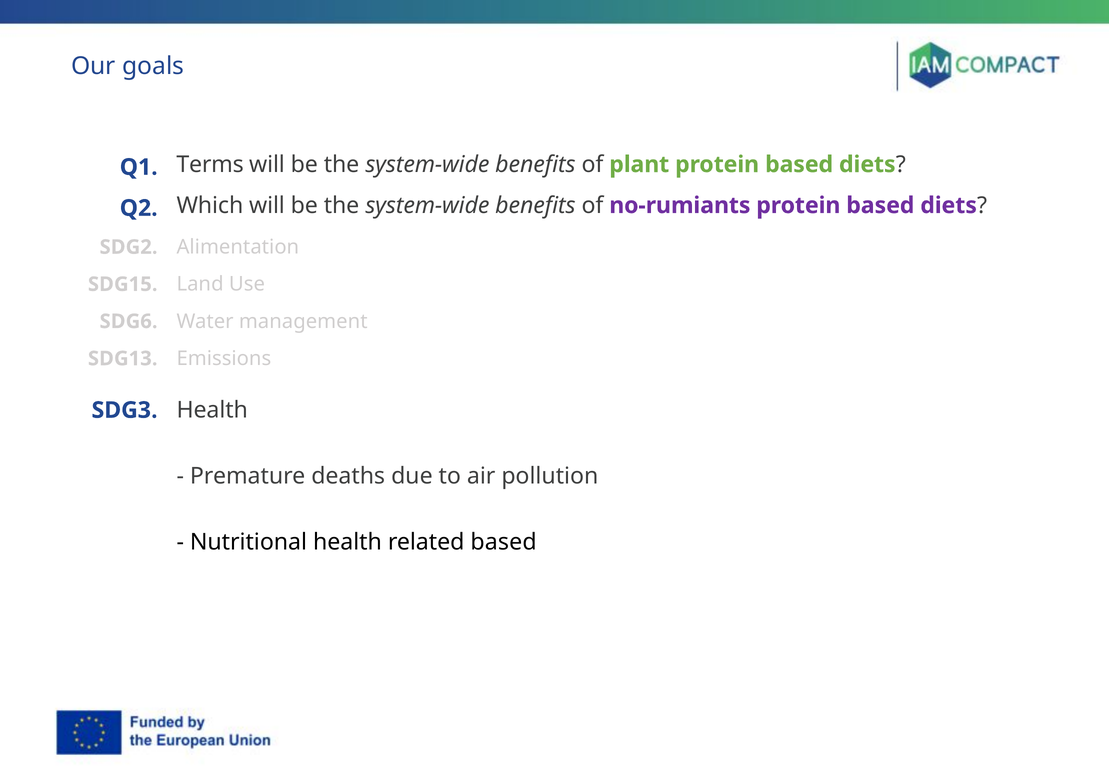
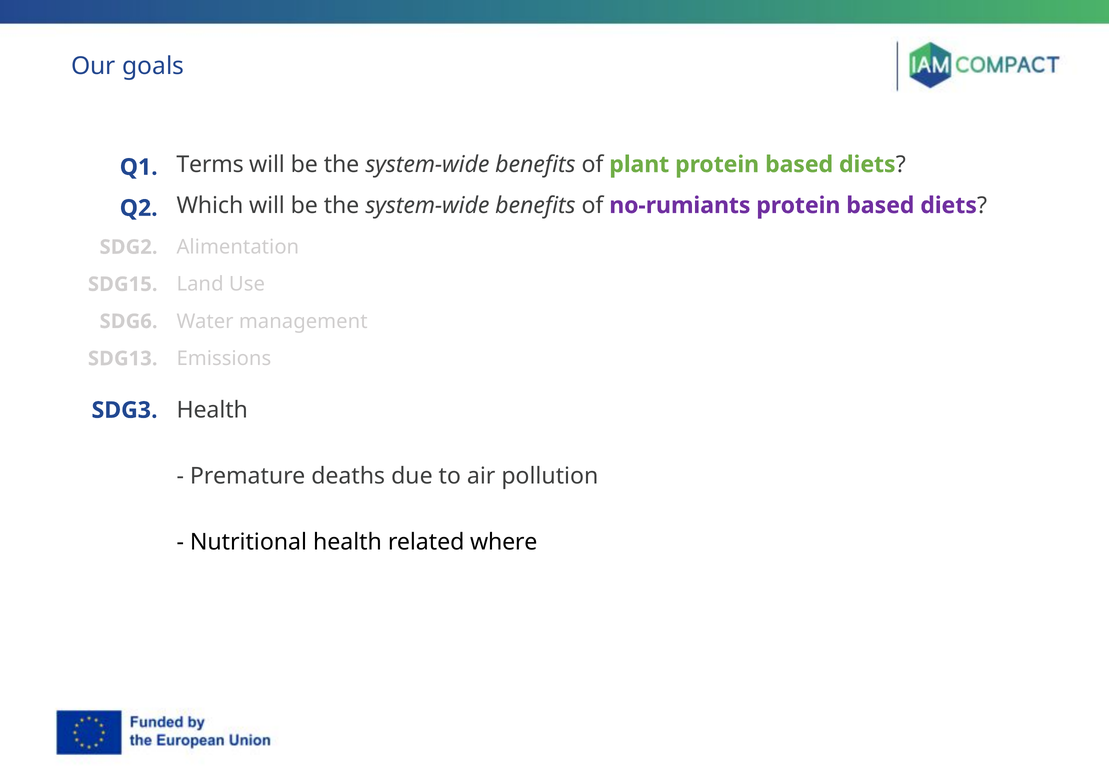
related based: based -> where (504, 541)
